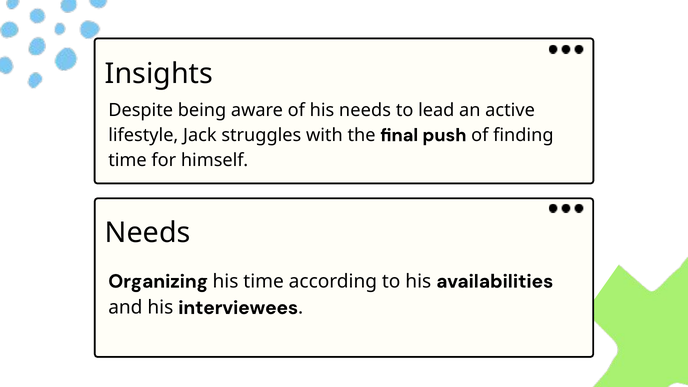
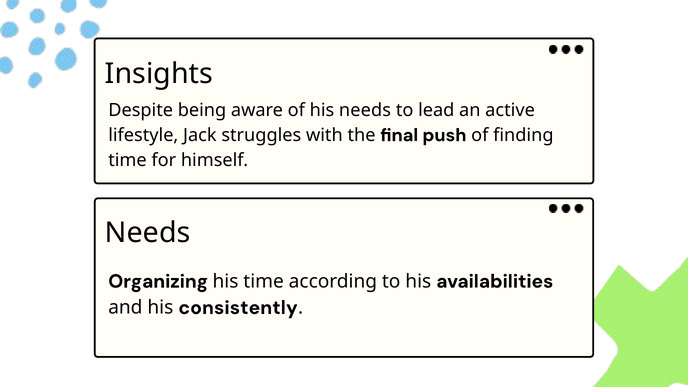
interviewees: interviewees -> consistently (238, 308)
